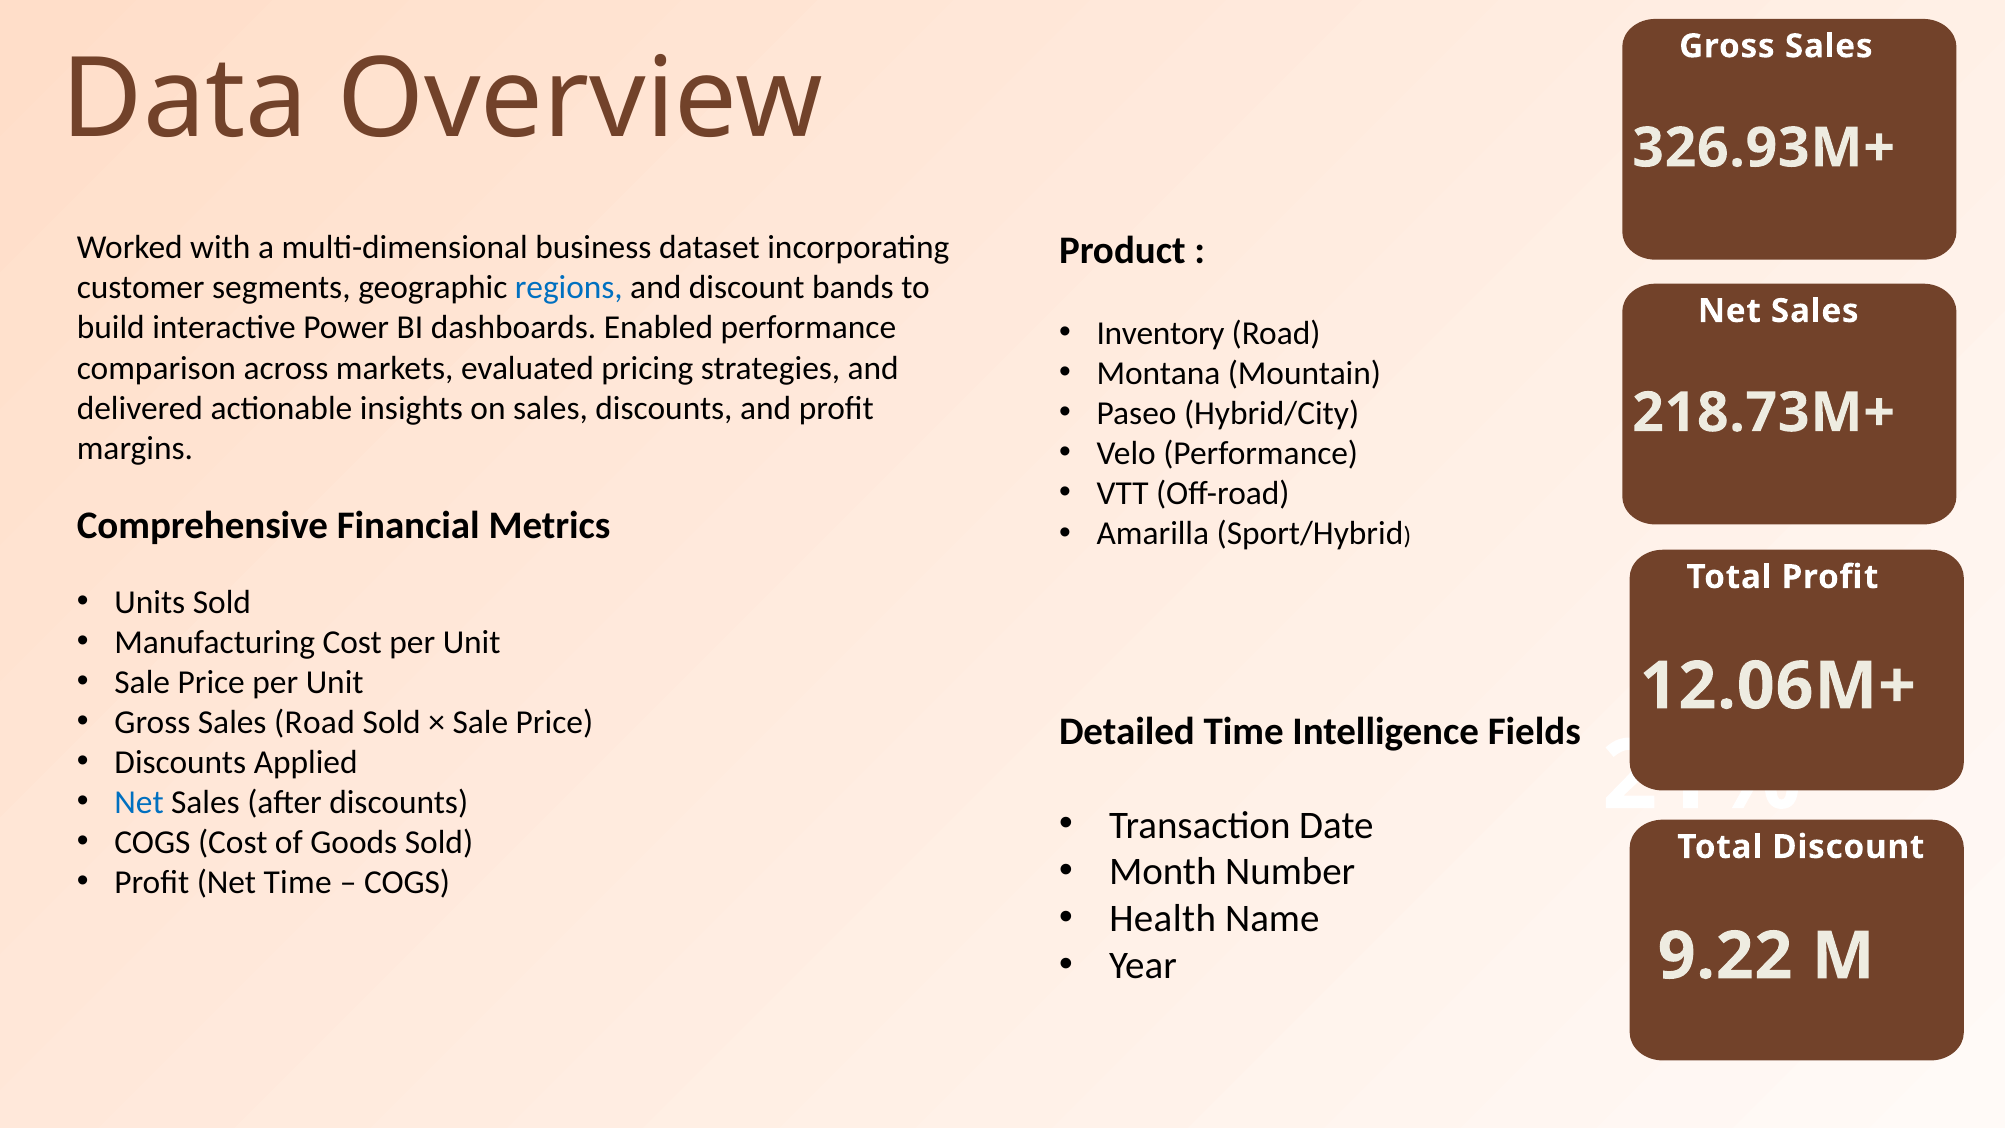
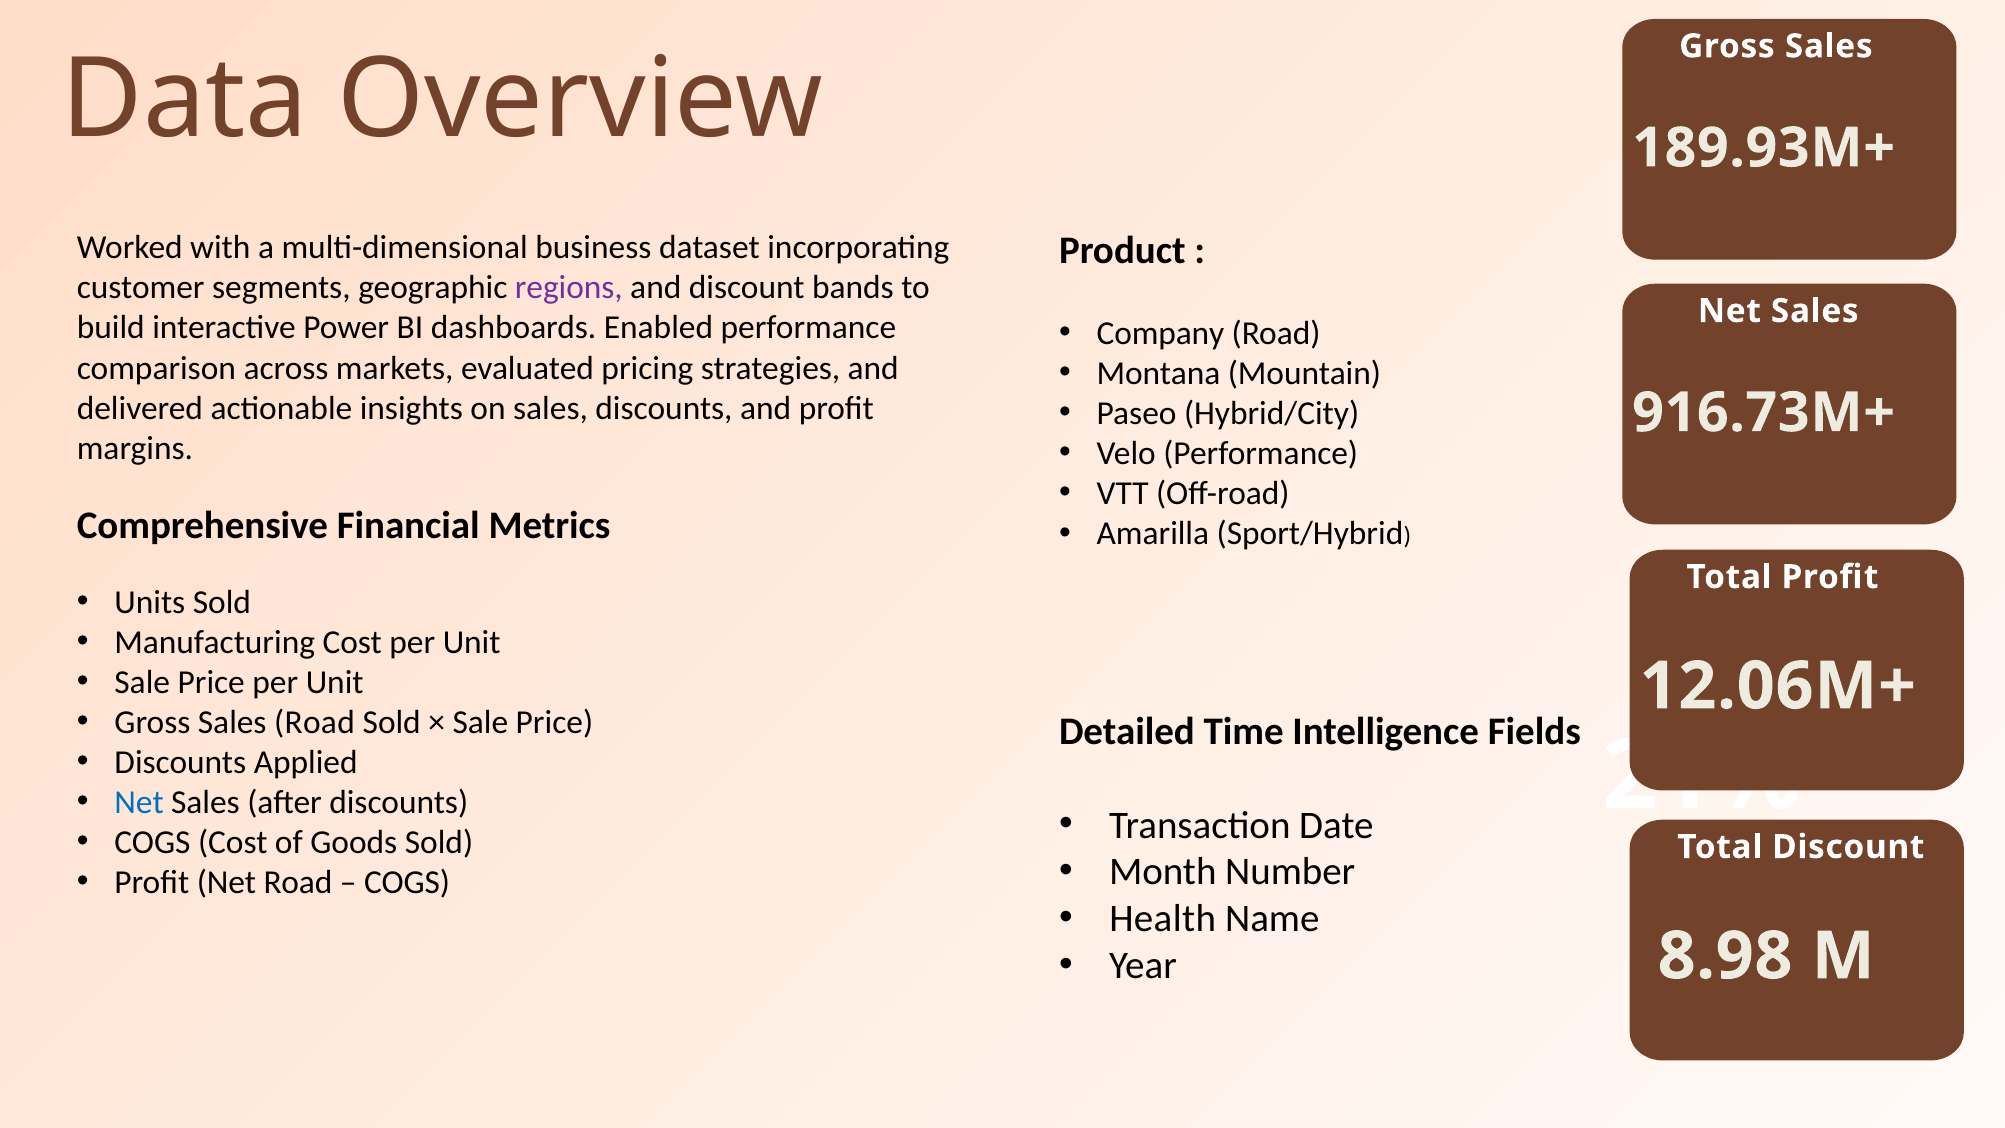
326.93M+: 326.93M+ -> 189.93M+ (1764, 148)
regions colour: blue -> purple (569, 288)
Inventory: Inventory -> Company (1160, 333)
218.73M+: 218.73M+ -> 916.73M+ (1764, 413)
Net Time: Time -> Road (298, 883)
9.22: 9.22 -> 8.98 (1725, 956)
